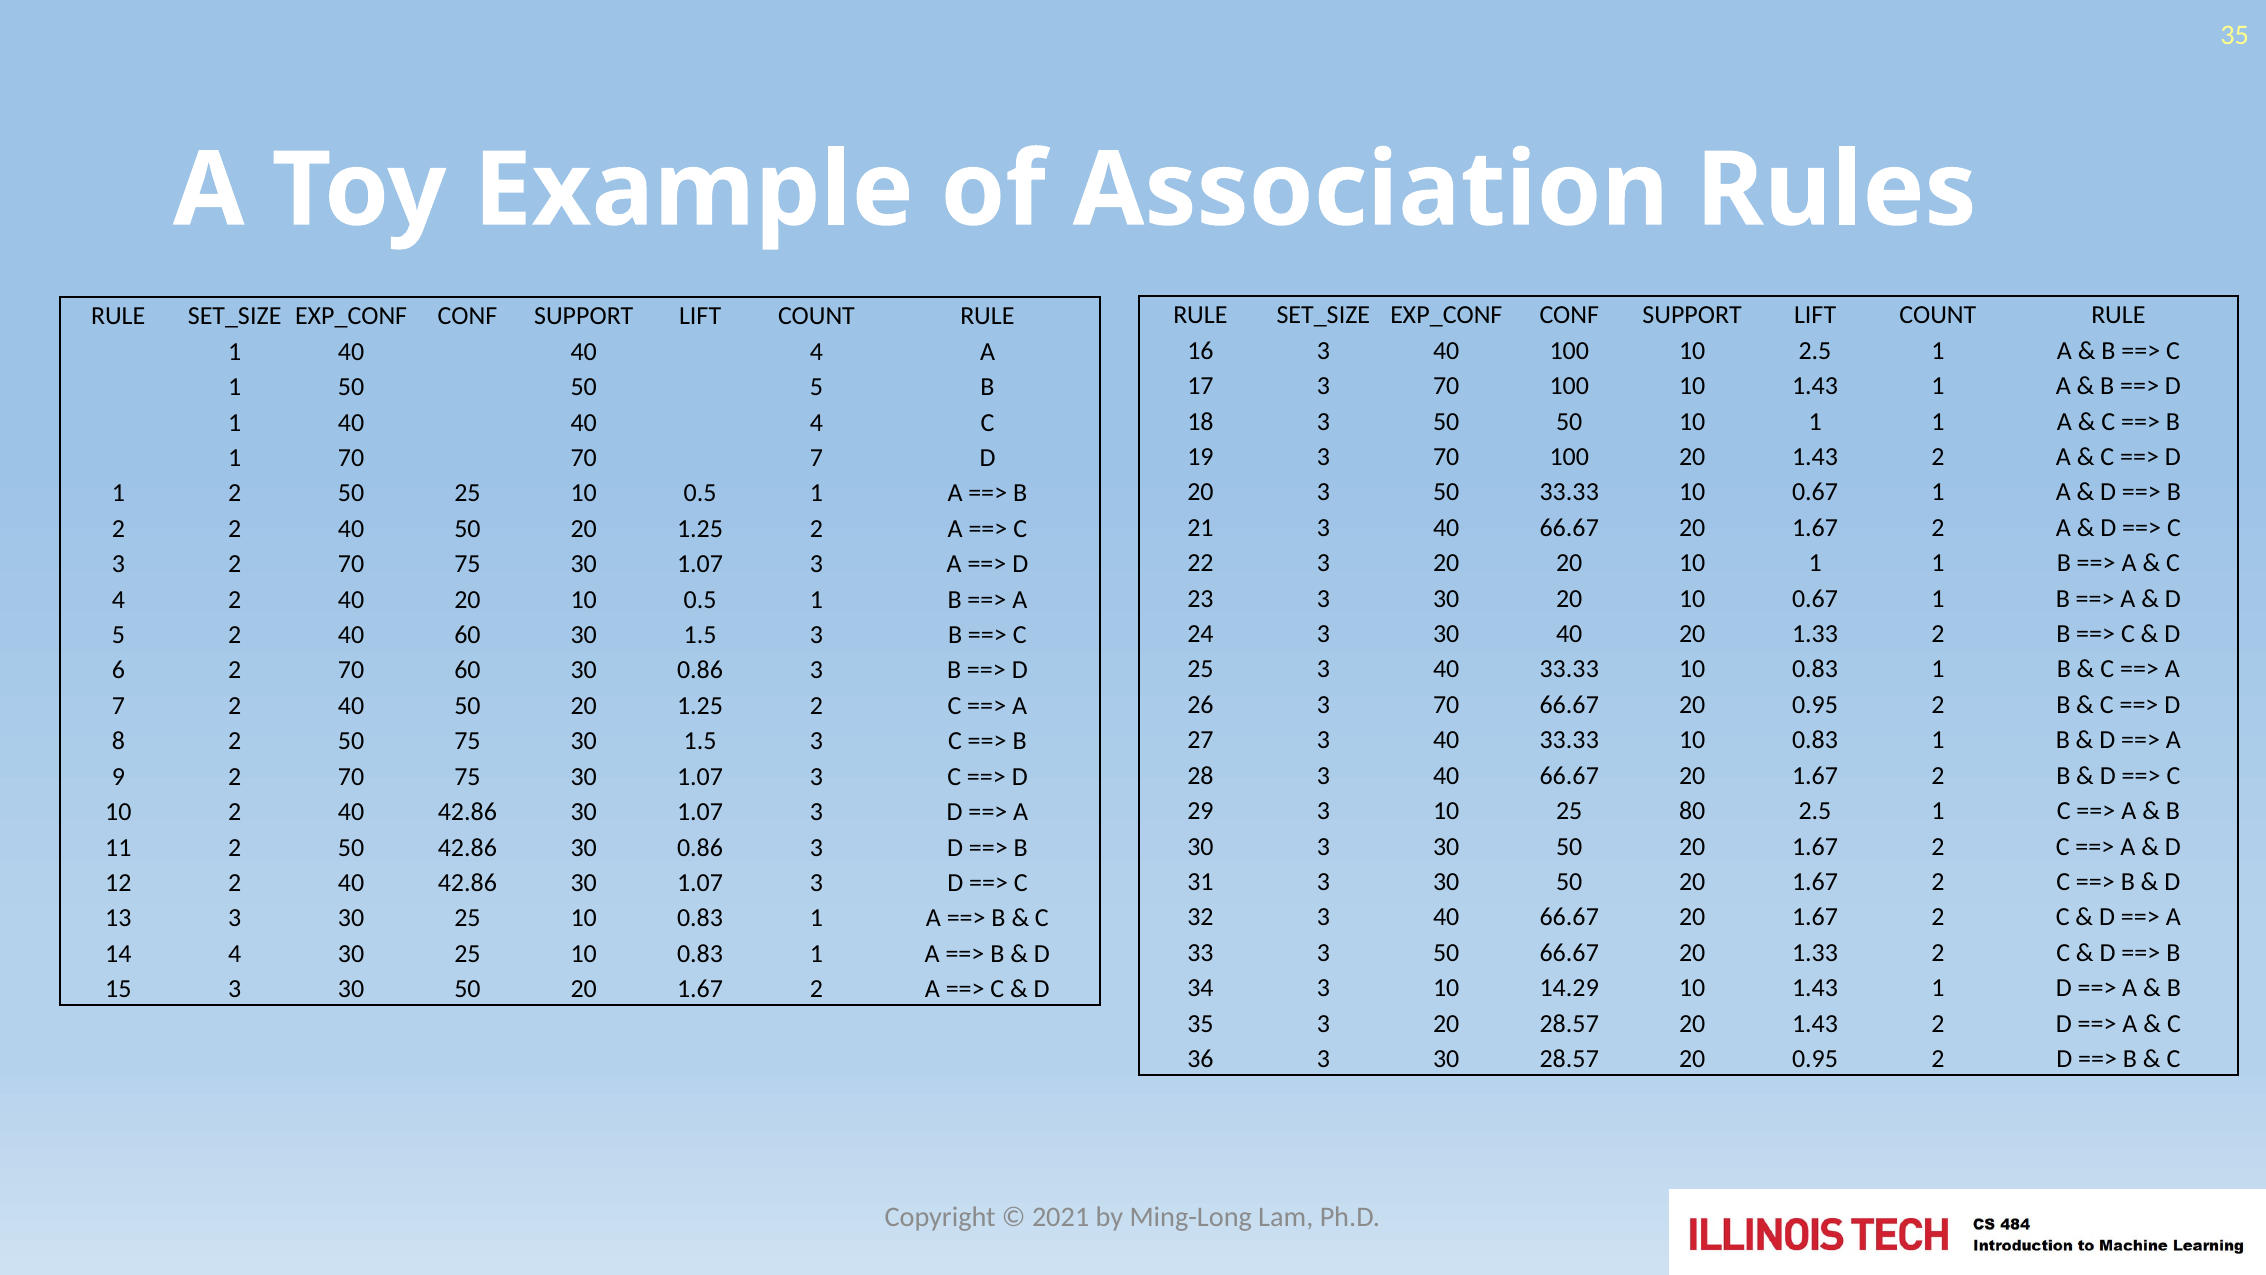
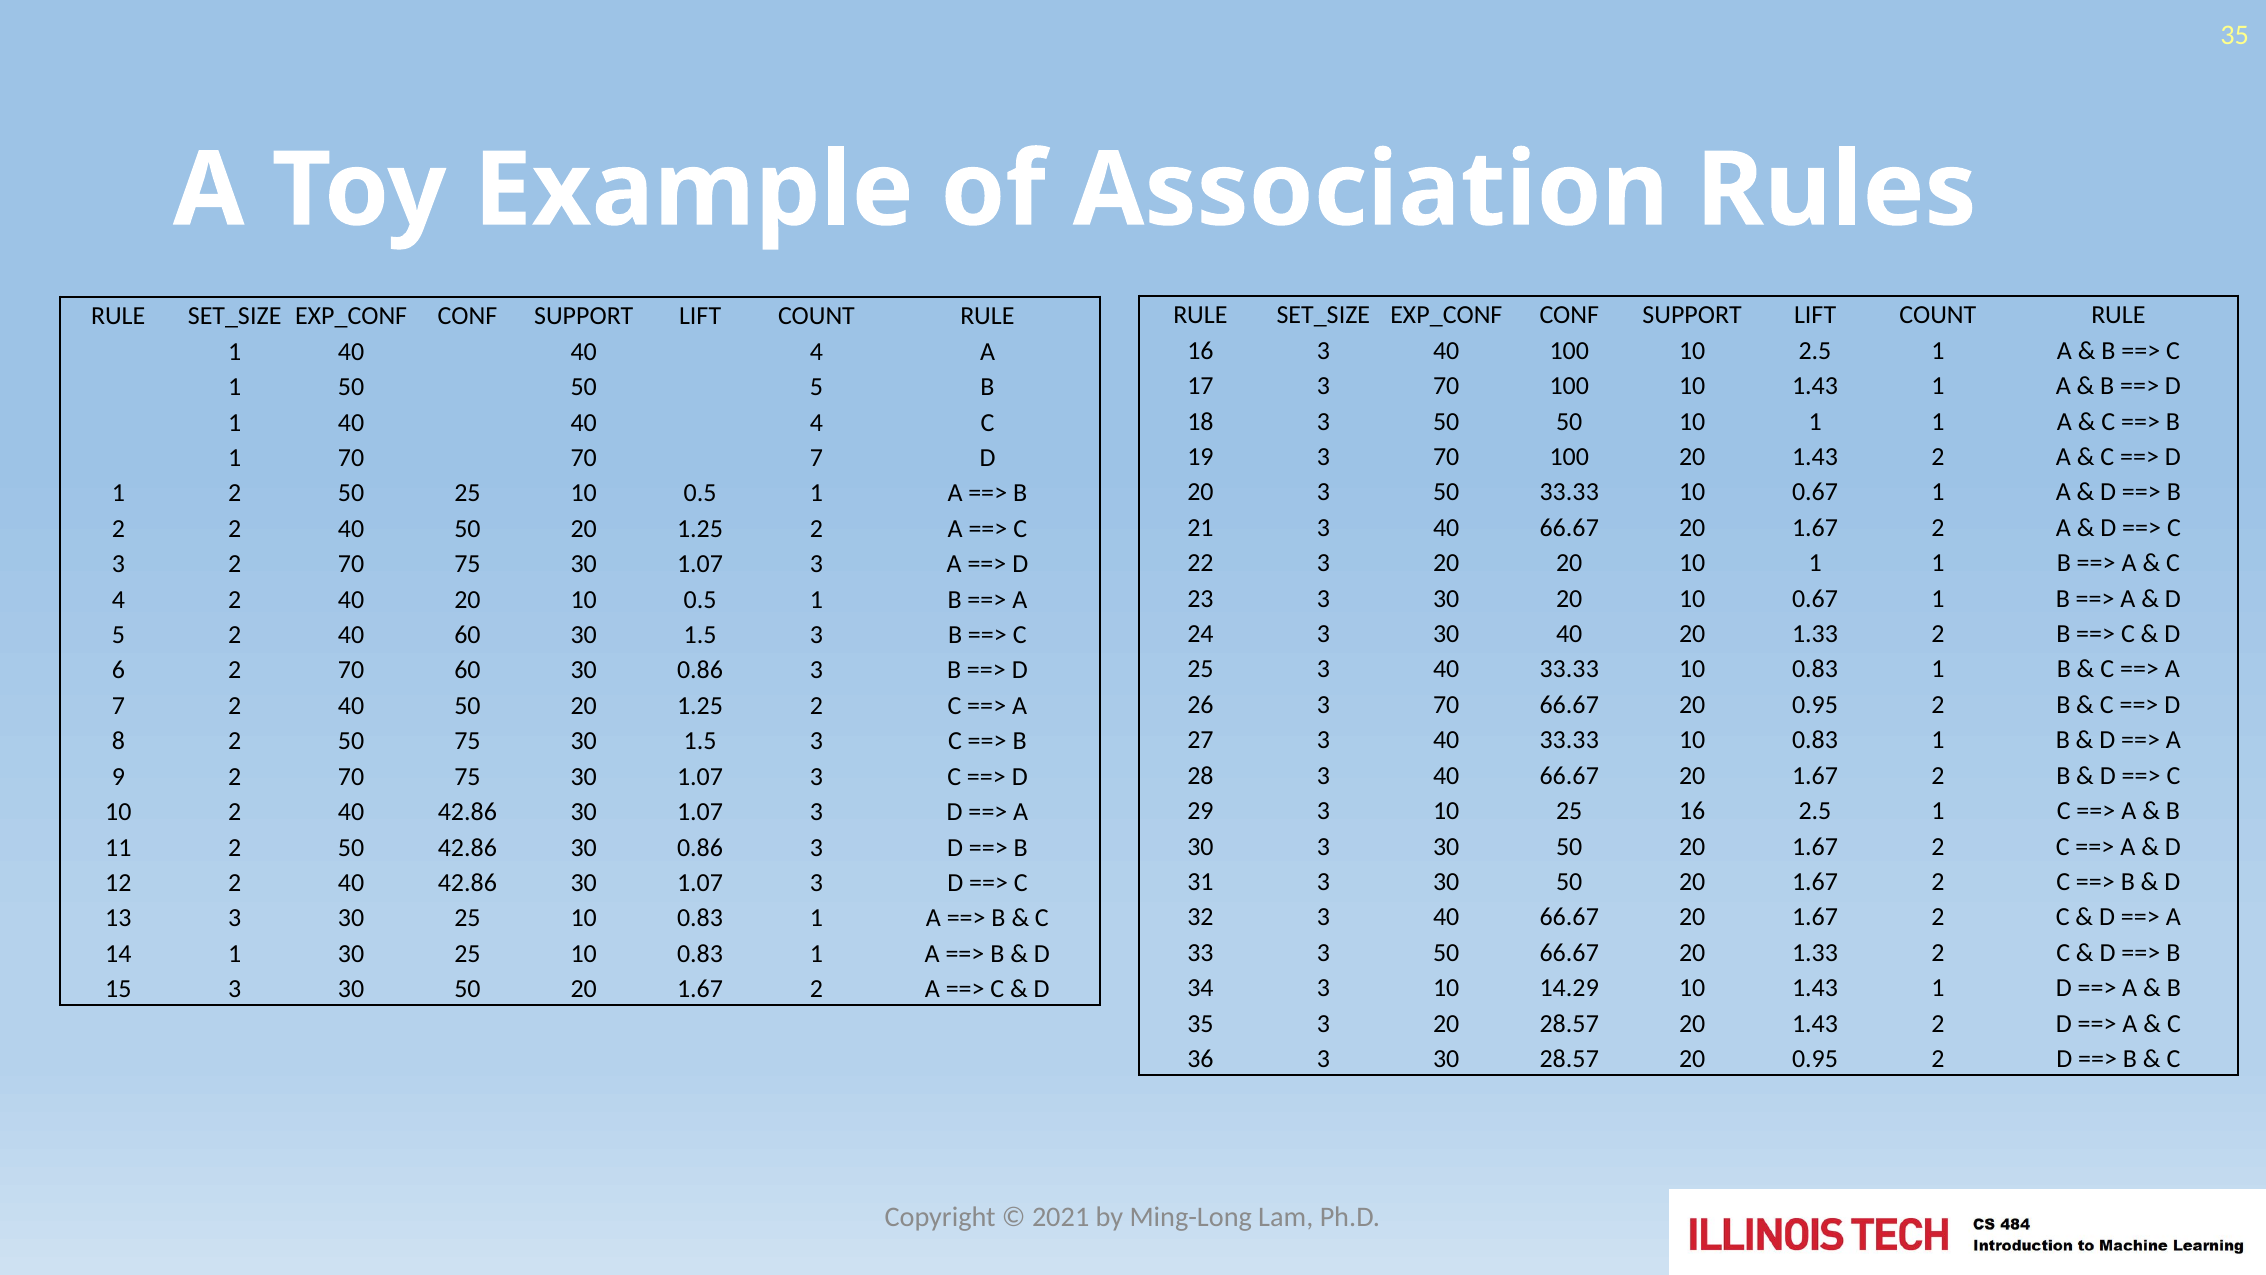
25 80: 80 -> 16 (1692, 811)
14 4: 4 -> 1 (235, 953)
